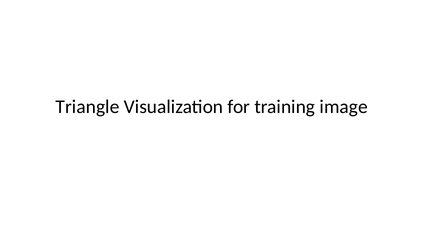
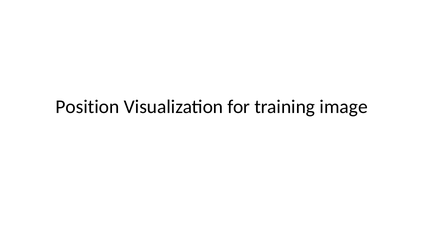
Triangle: Triangle -> Position (87, 107)
